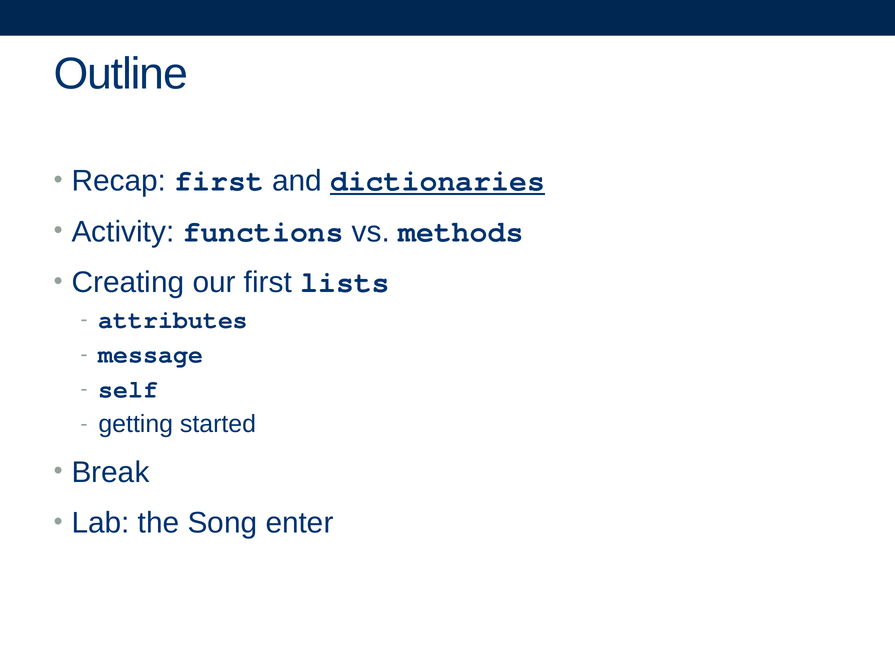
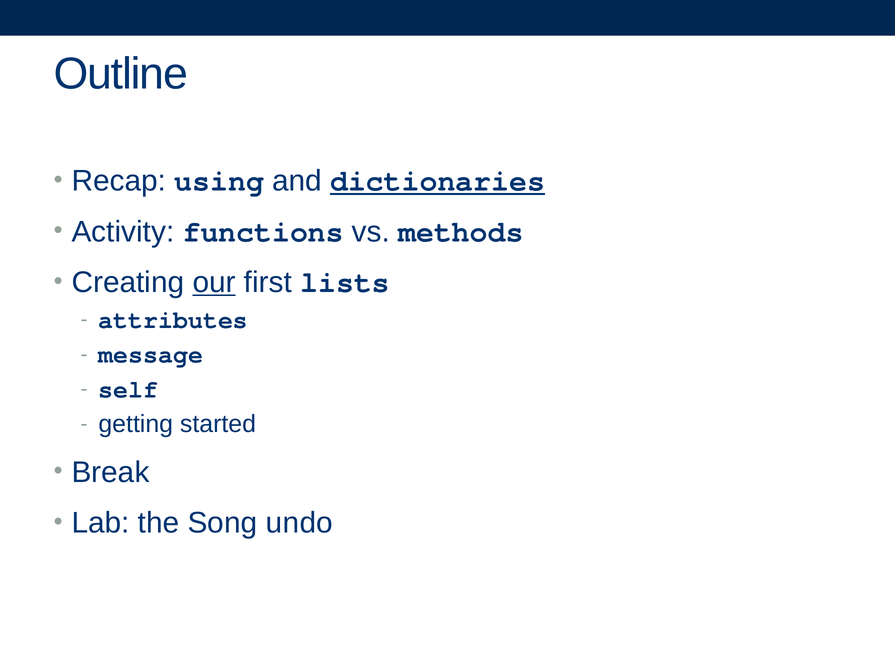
Recap first: first -> using (219, 181)
our underline: none -> present (214, 283)
enter: enter -> undo (299, 523)
